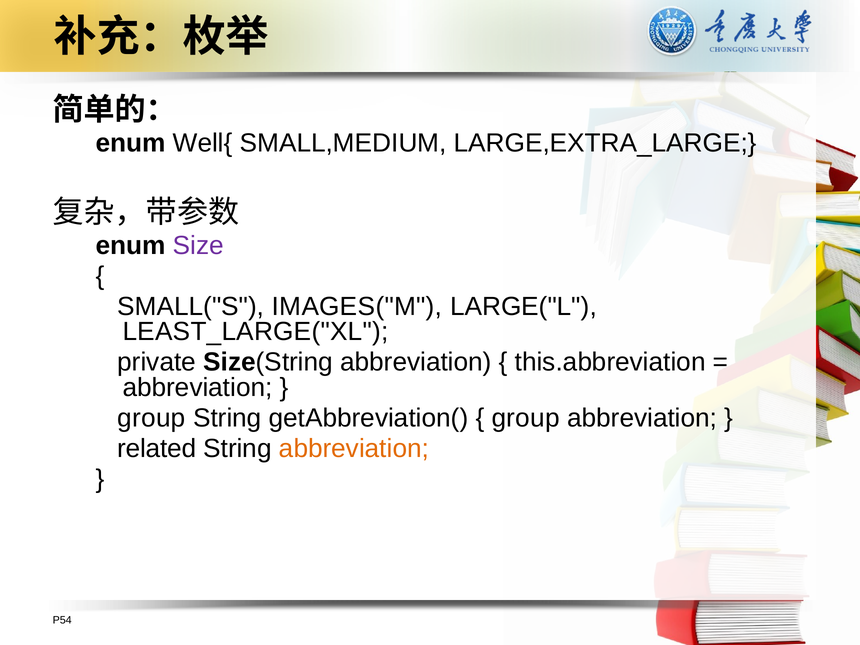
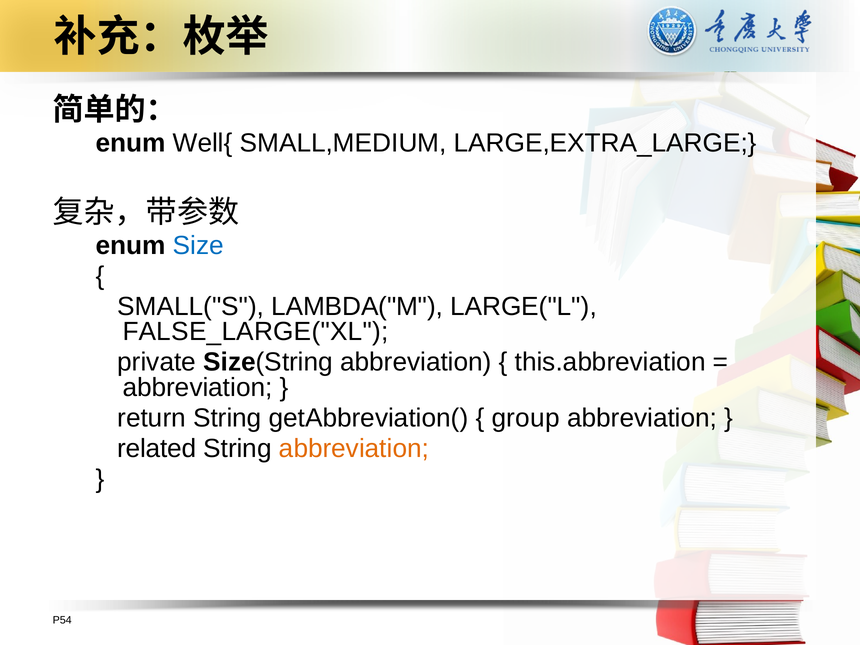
Size colour: purple -> blue (198, 246)
IMAGES("M: IMAGES("M -> LAMBDA("M (357, 307)
LEAST_LARGE("XL: LEAST_LARGE("XL -> FALSE_LARGE("XL (255, 332)
group: group -> return (152, 418)
